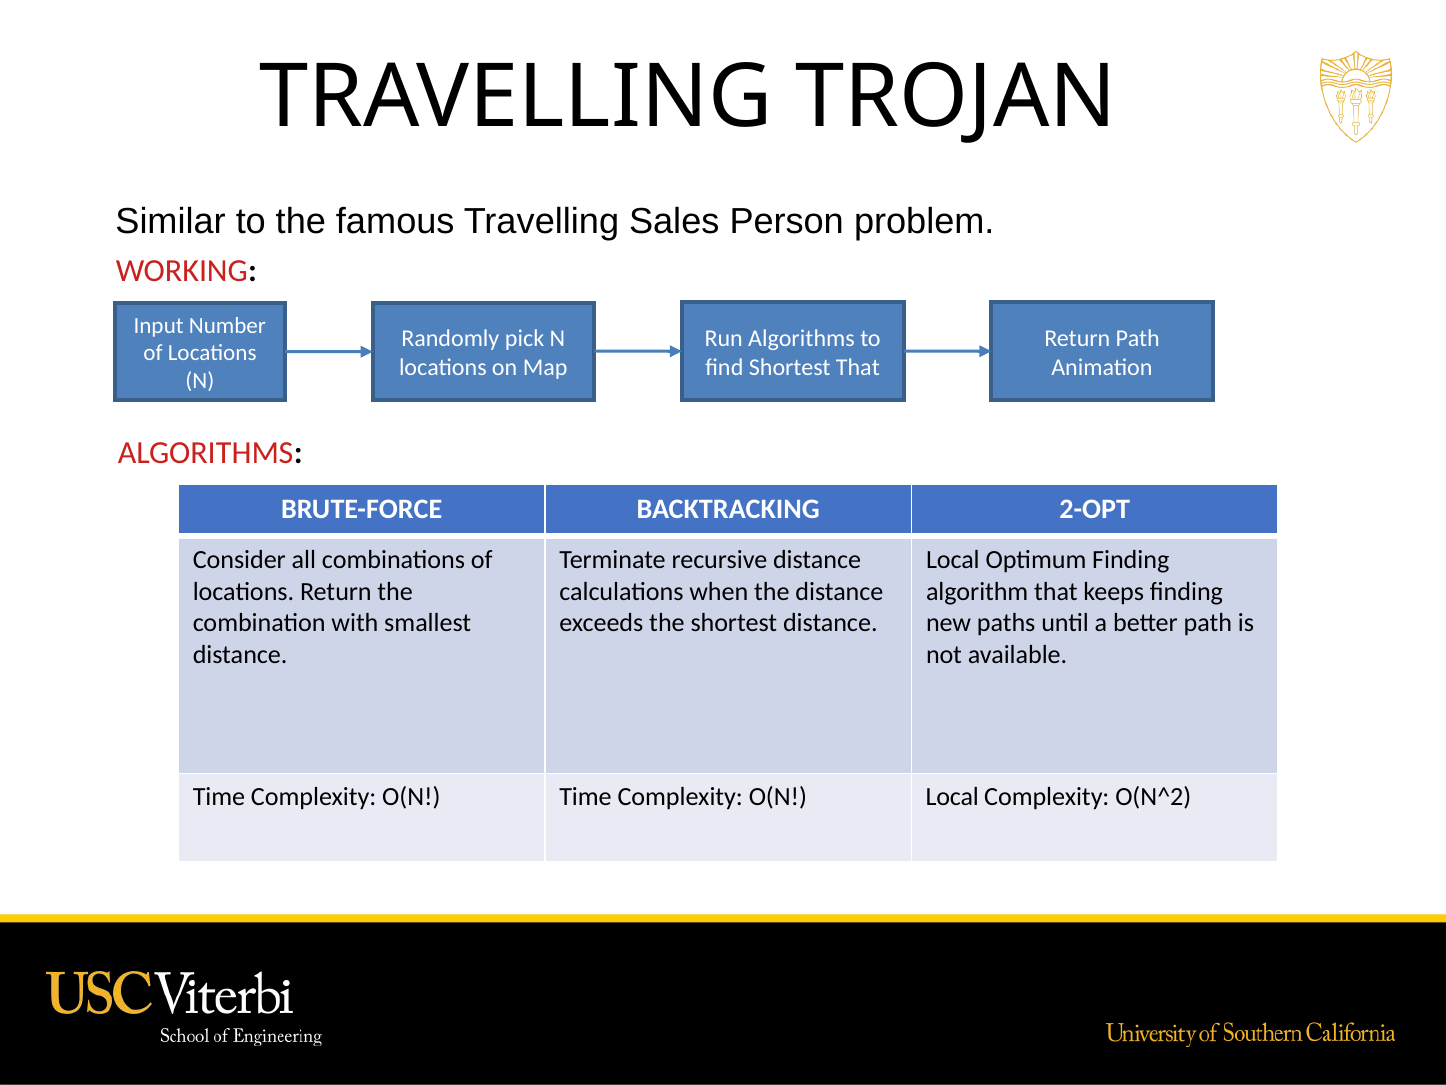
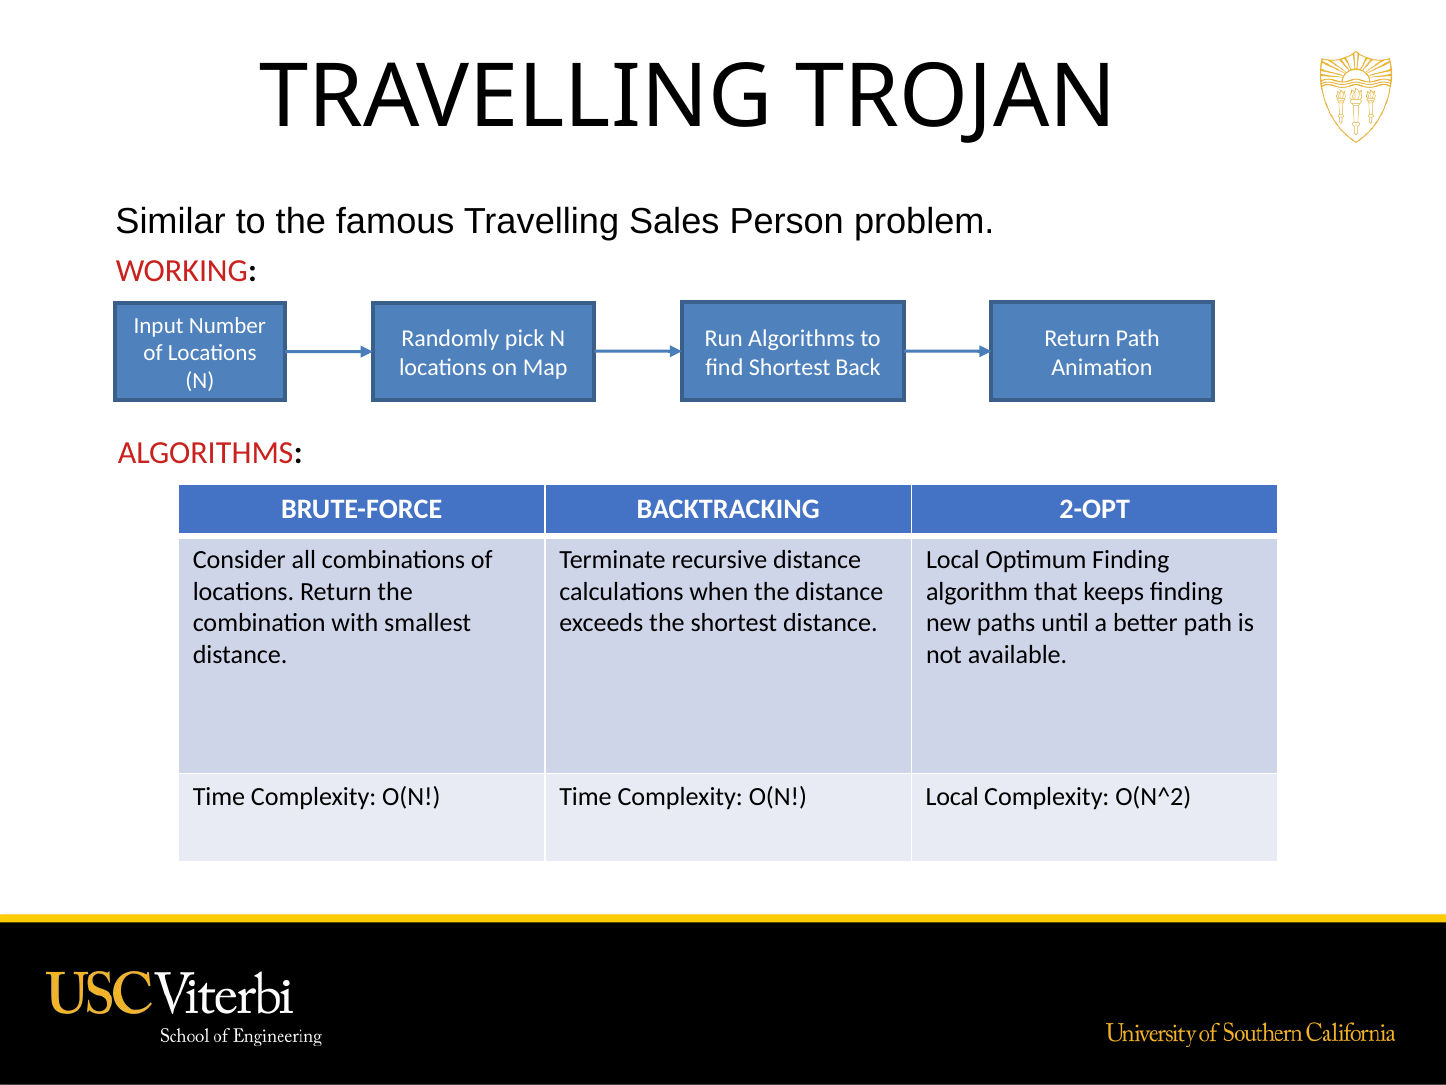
Shortest That: That -> Back (858, 367)
